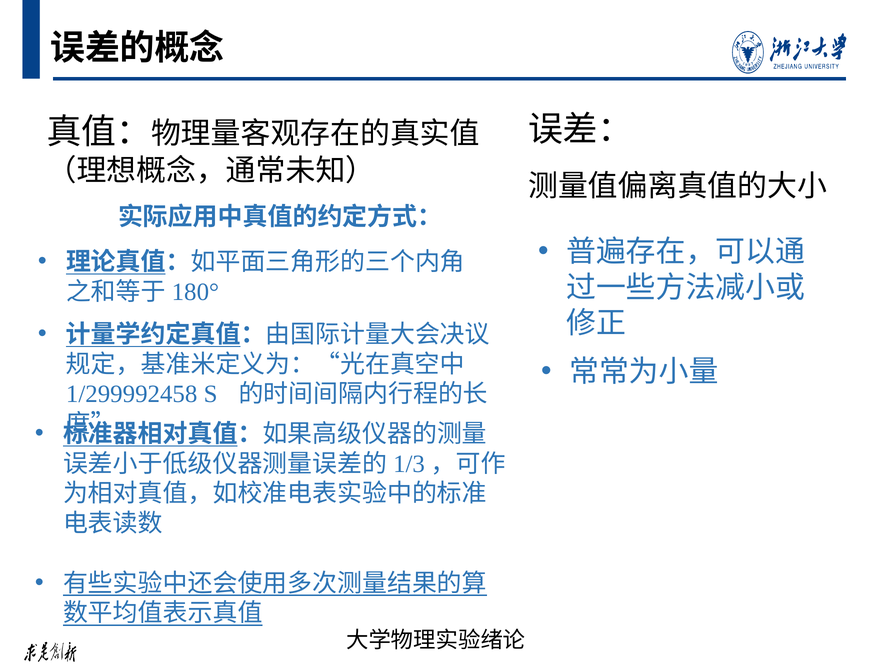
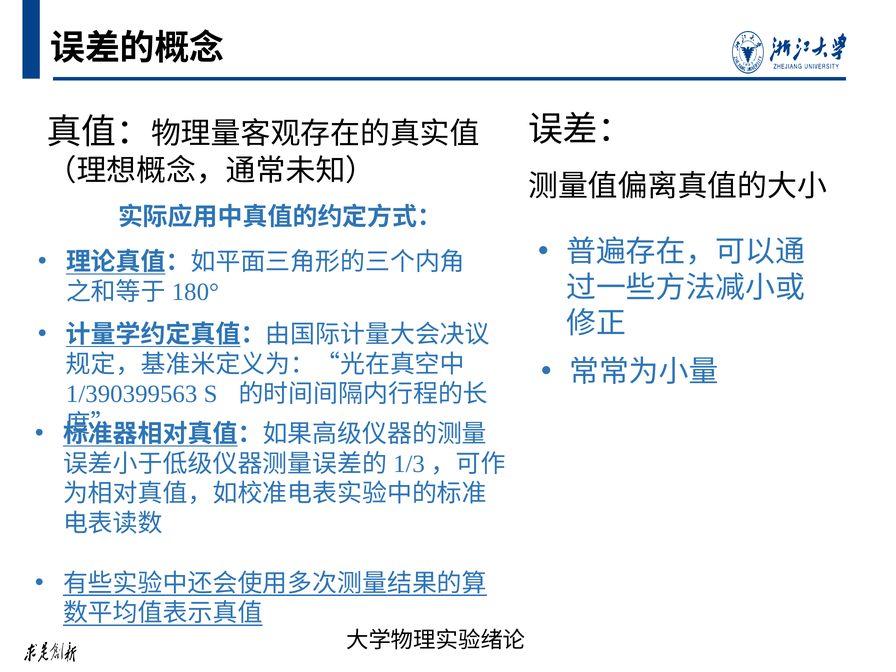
1/299992458: 1/299992458 -> 1/390399563 (132, 394)
